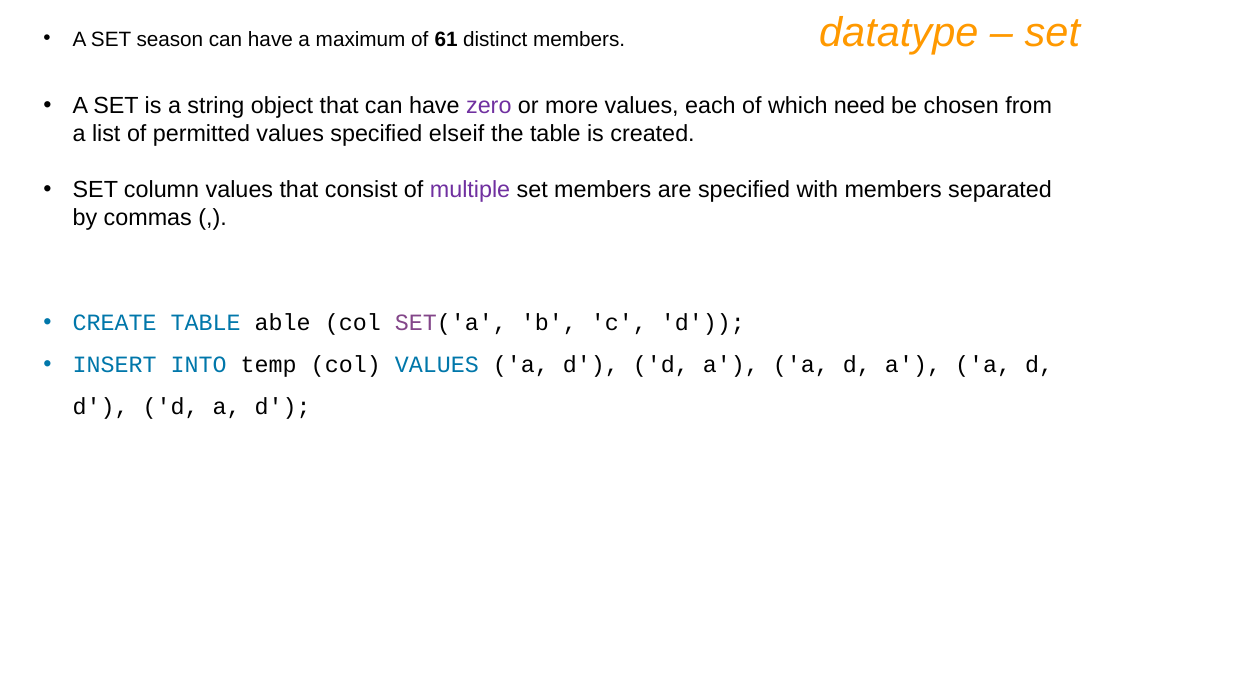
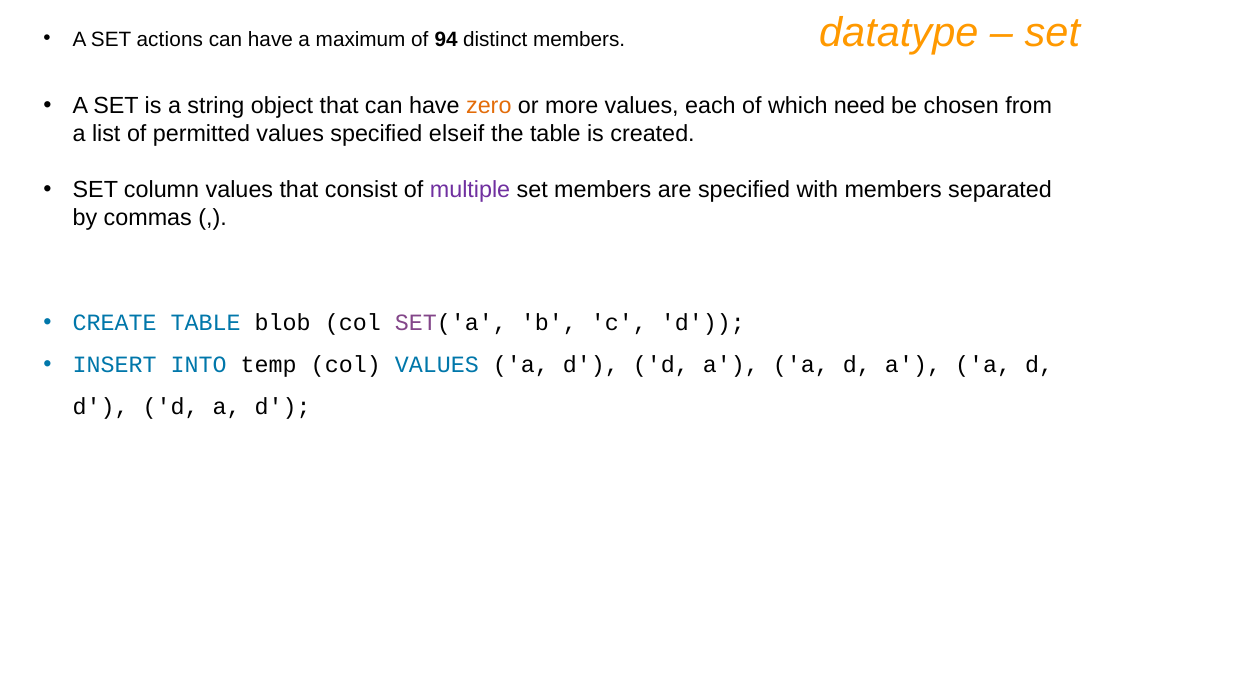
season: season -> actions (170, 39)
61: 61 -> 94 (446, 39)
zero colour: purple -> orange (489, 106)
able: able -> blob (283, 323)
